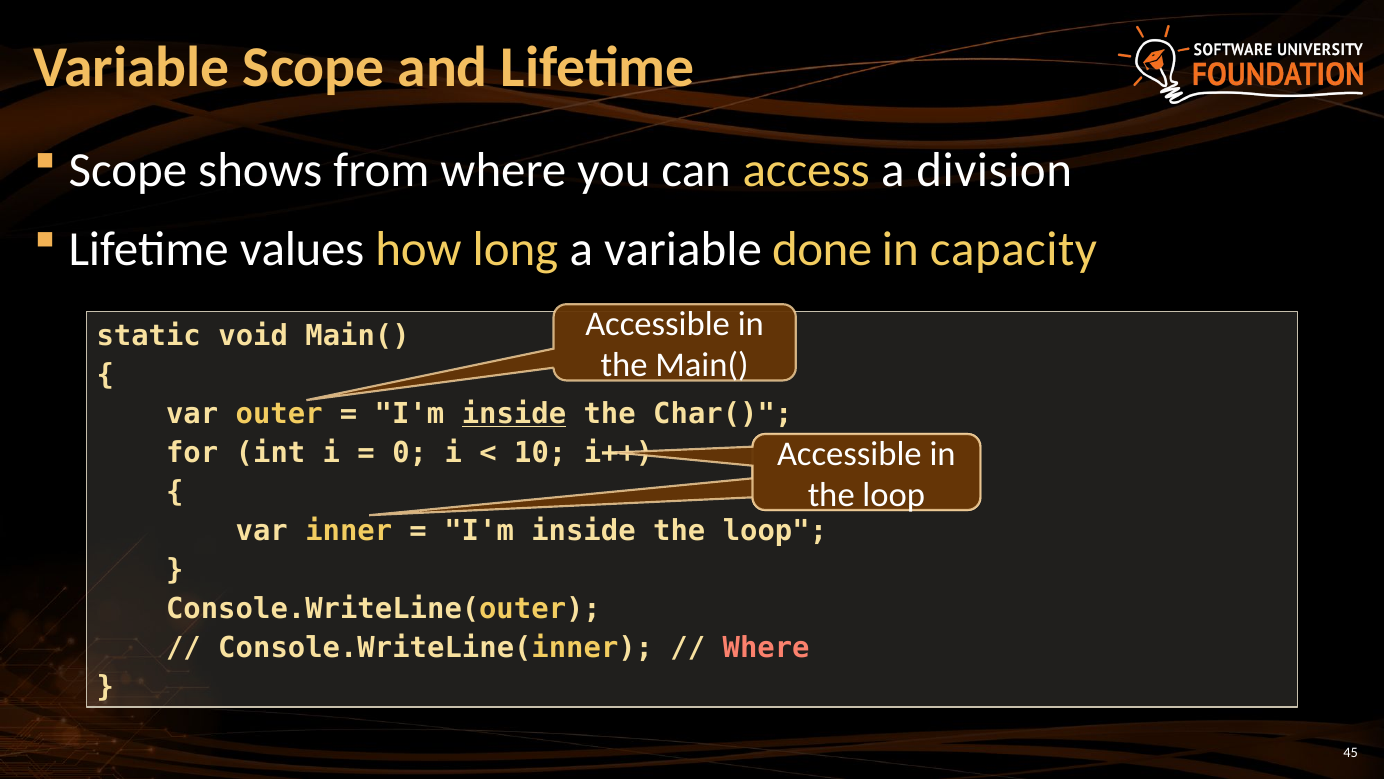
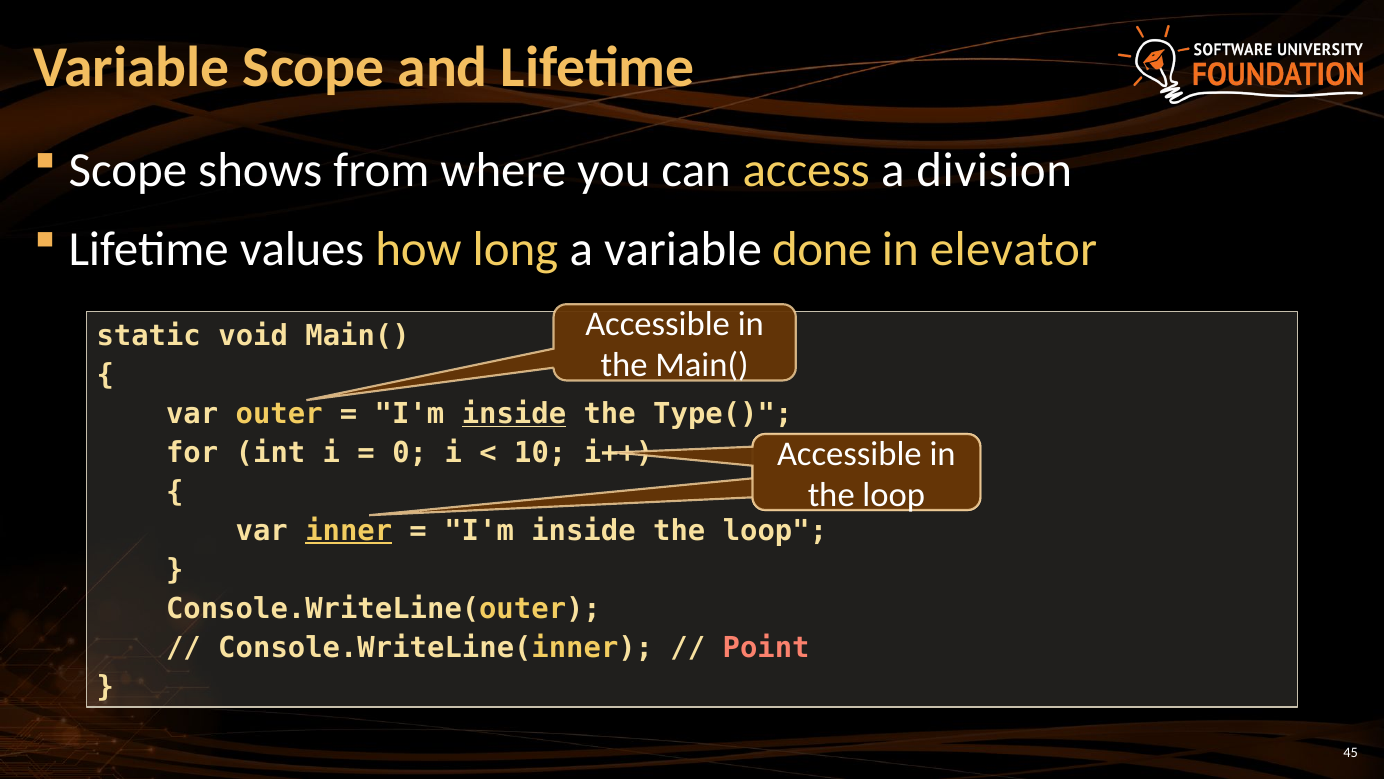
capacity: capacity -> elevator (1014, 250)
Char(: Char( -> Type( (723, 414)
inner underline: none -> present (349, 531)
Where: Where -> Point (766, 648)
